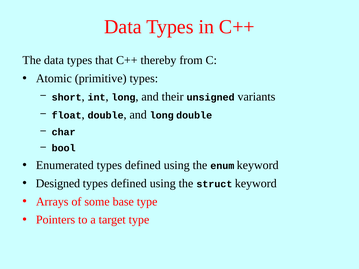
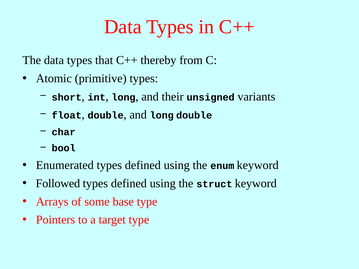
Designed: Designed -> Followed (58, 184)
